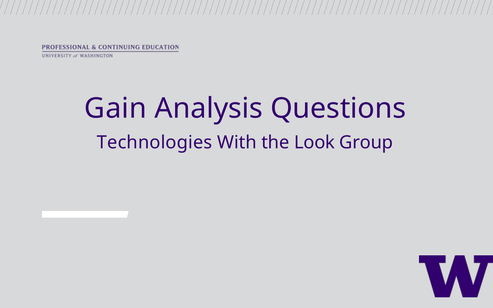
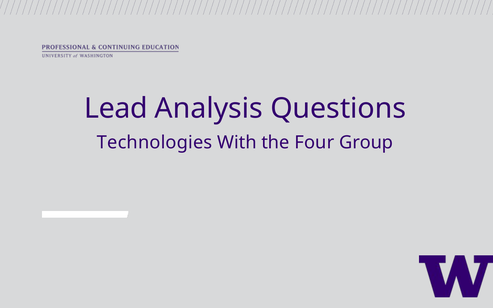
Gain: Gain -> Lead (116, 108)
Look: Look -> Four (314, 143)
